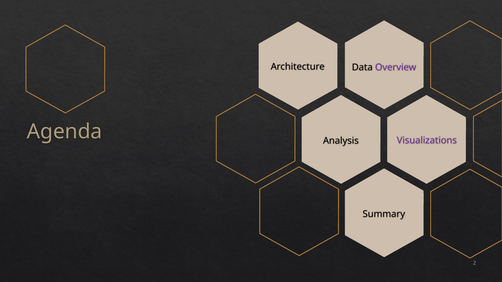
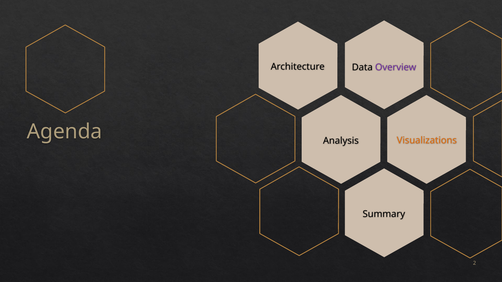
Visualizations colour: purple -> orange (427, 141)
